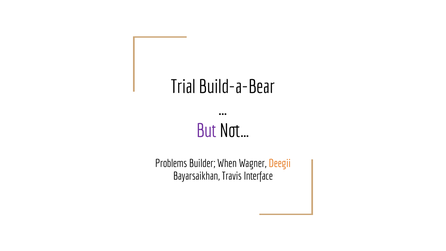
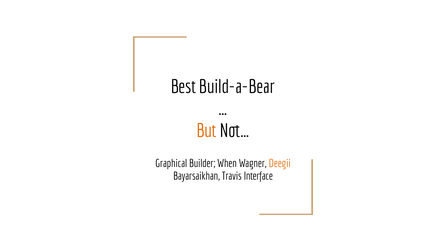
Trial: Trial -> Best (183, 87)
But colour: purple -> orange (206, 131)
Problems: Problems -> Graphical (171, 163)
